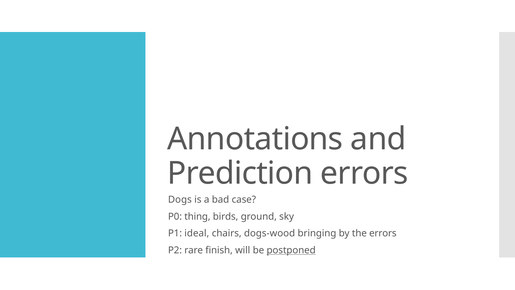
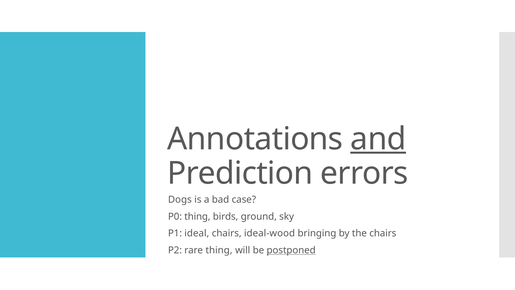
and underline: none -> present (378, 139)
dogs-wood: dogs-wood -> ideal-wood (270, 233)
the errors: errors -> chairs (383, 233)
rare finish: finish -> thing (219, 250)
